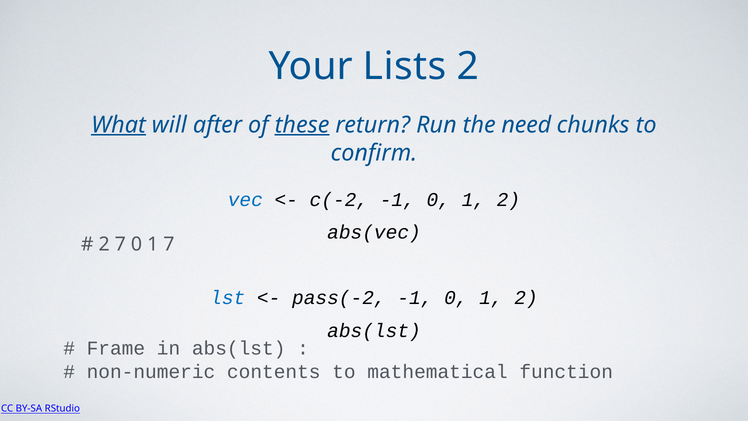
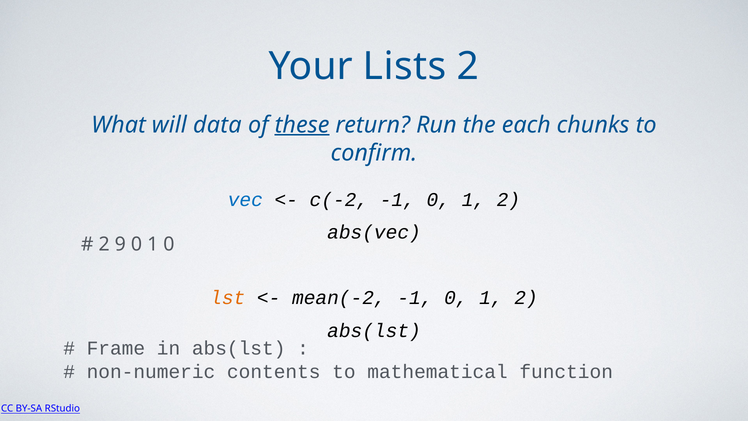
What underline: present -> none (119, 125)
after: after -> data (217, 125)
need: need -> each (526, 125)
2 7: 7 -> 9 (120, 244)
1 7: 7 -> 0 (169, 244)
lst colour: blue -> orange (228, 298)
pass(-2: pass(-2 -> mean(-2 (339, 298)
